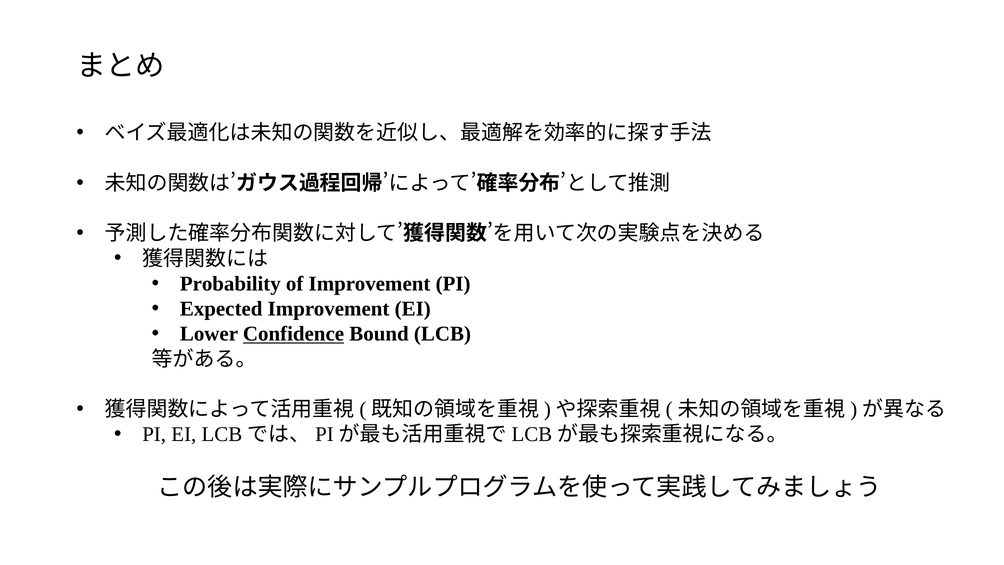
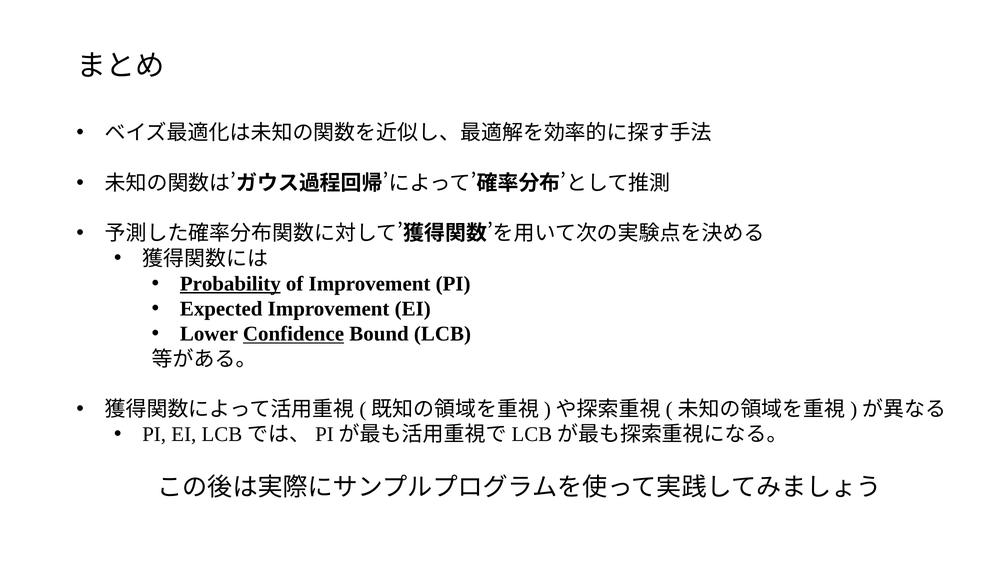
Probability underline: none -> present (230, 284)
